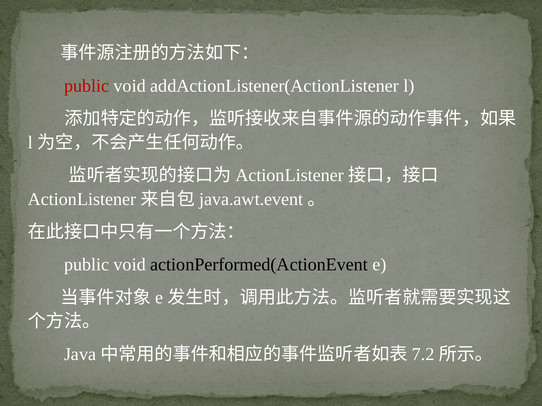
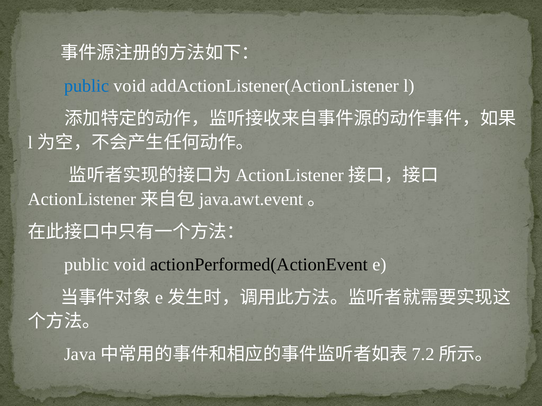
public colour: red -> blue (87, 86)
